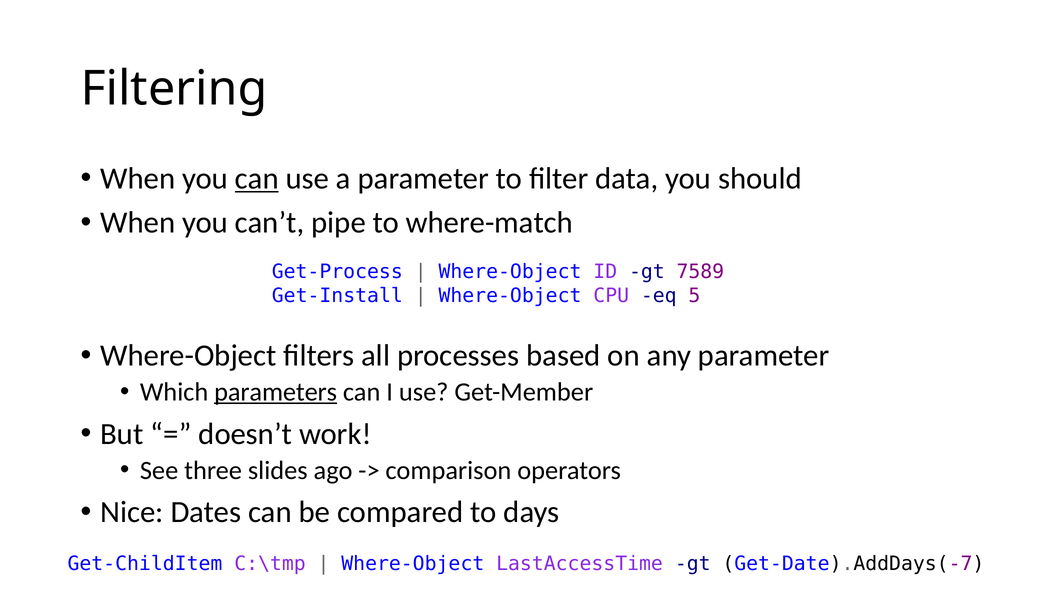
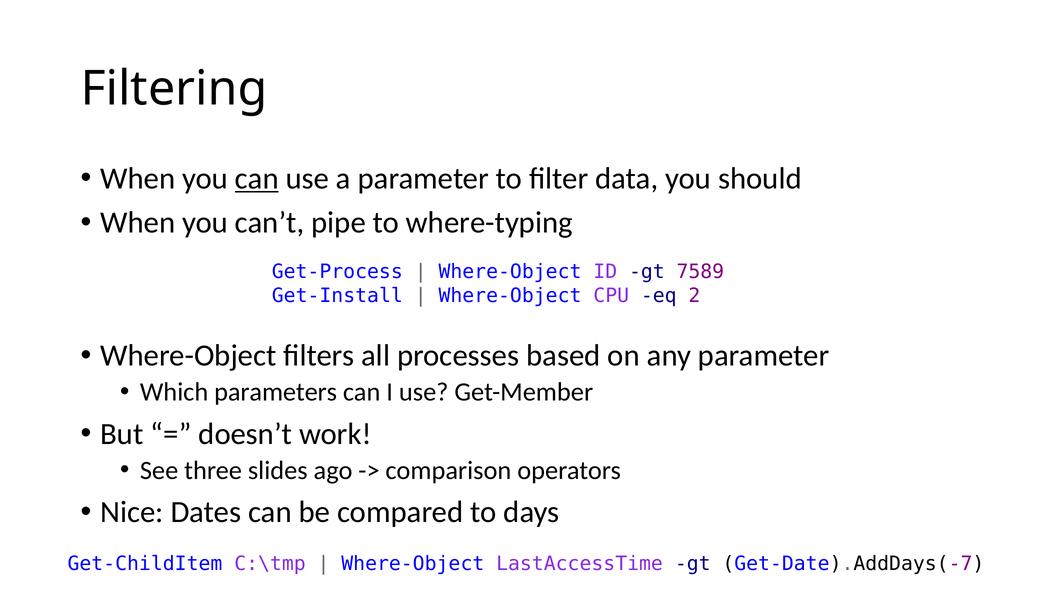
where-match: where-match -> where-typing (489, 223)
5: 5 -> 2 (694, 296)
parameters underline: present -> none (276, 392)
